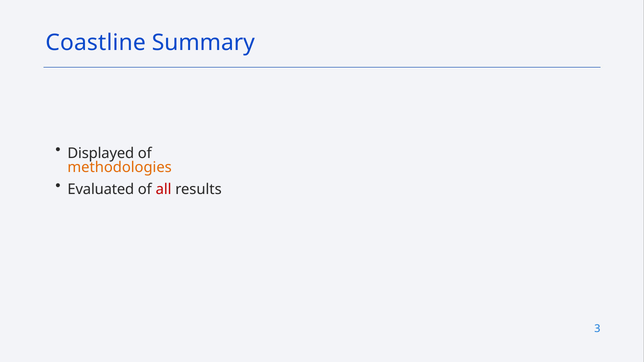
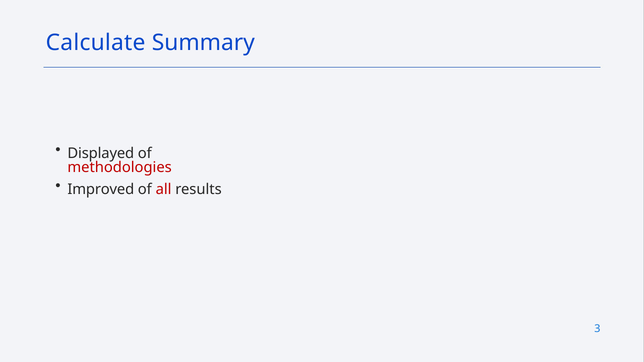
Coastline: Coastline -> Calculate (96, 43)
methodologies colour: orange -> red (120, 168)
Evaluated: Evaluated -> Improved (101, 189)
